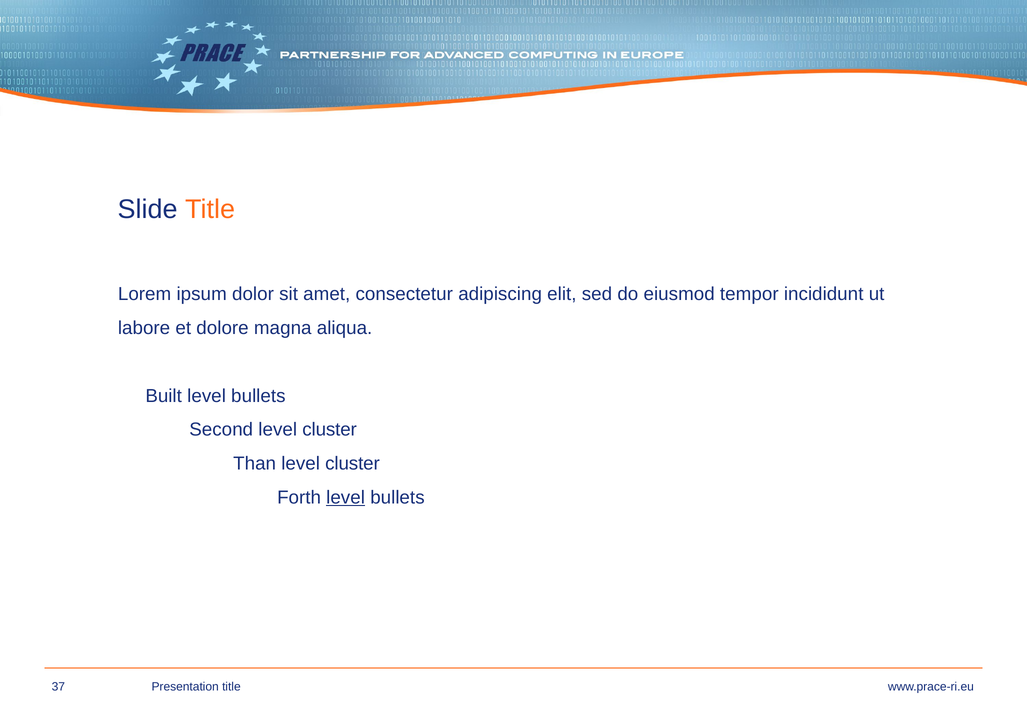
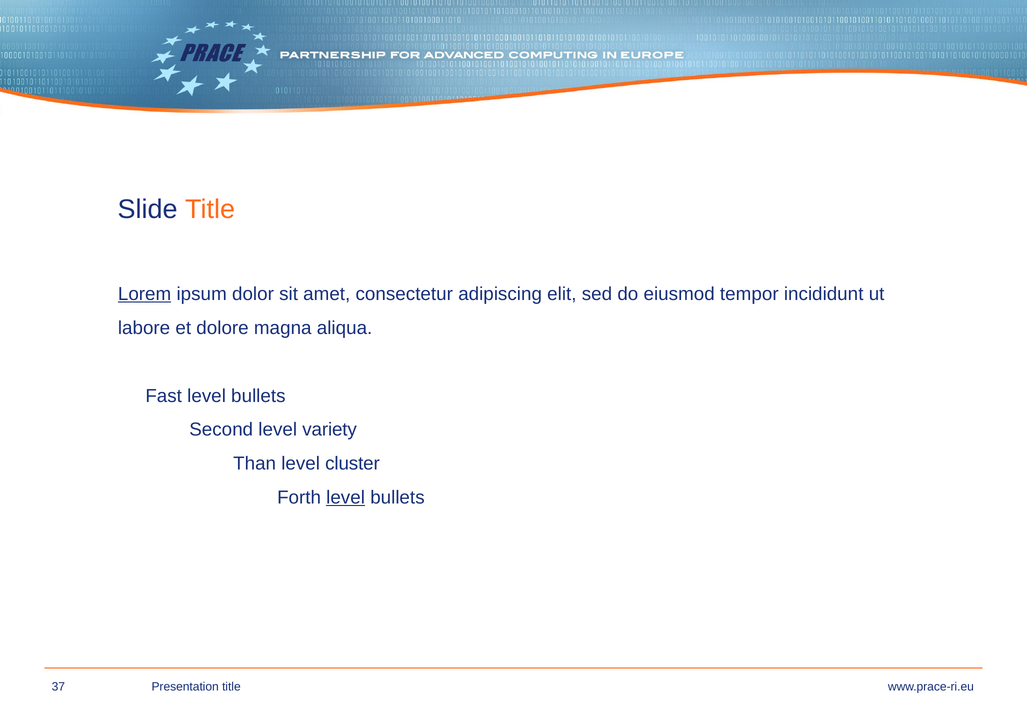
Lorem underline: none -> present (145, 294)
Built: Built -> Fast (164, 396)
Second level cluster: cluster -> variety (330, 430)
